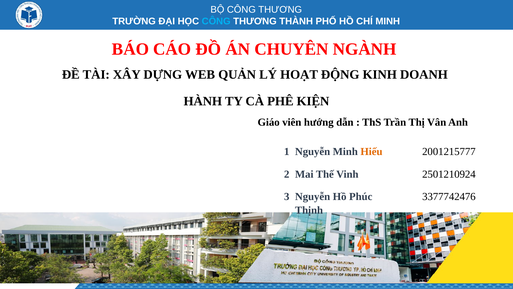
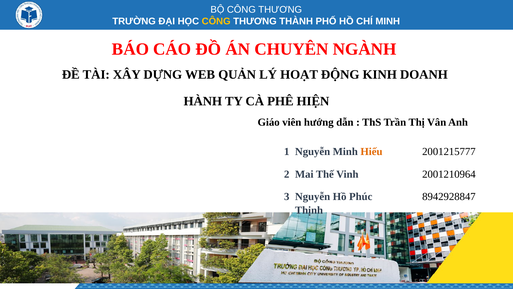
CÔNG colour: light blue -> yellow (216, 21)
KIỆN: KIỆN -> HIỆN (313, 101)
2501210924: 2501210924 -> 2001210964 (449, 174)
3377742476: 3377742476 -> 8942928847 (449, 196)
